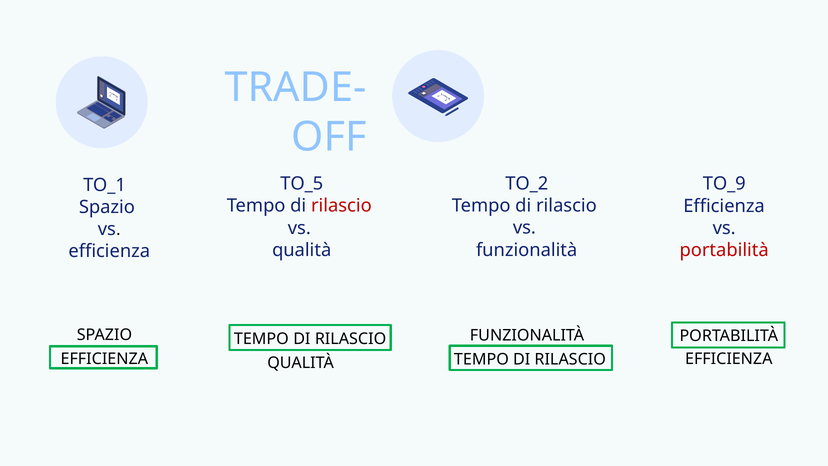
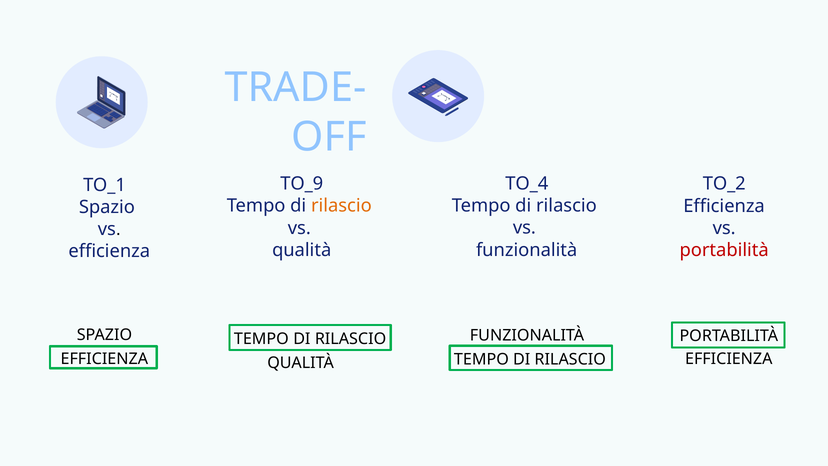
TO_2: TO_2 -> TO_4 (527, 184)
TO_5: TO_5 -> TO_9 (302, 184)
TO_9: TO_9 -> TO_2 (724, 184)
rilascio colour: red -> orange (341, 206)
